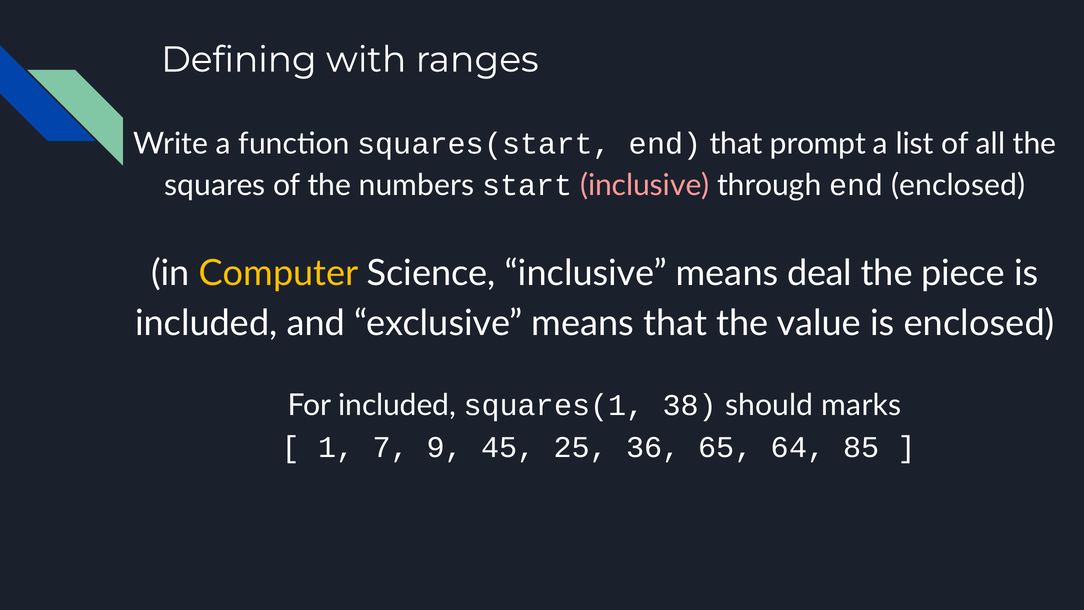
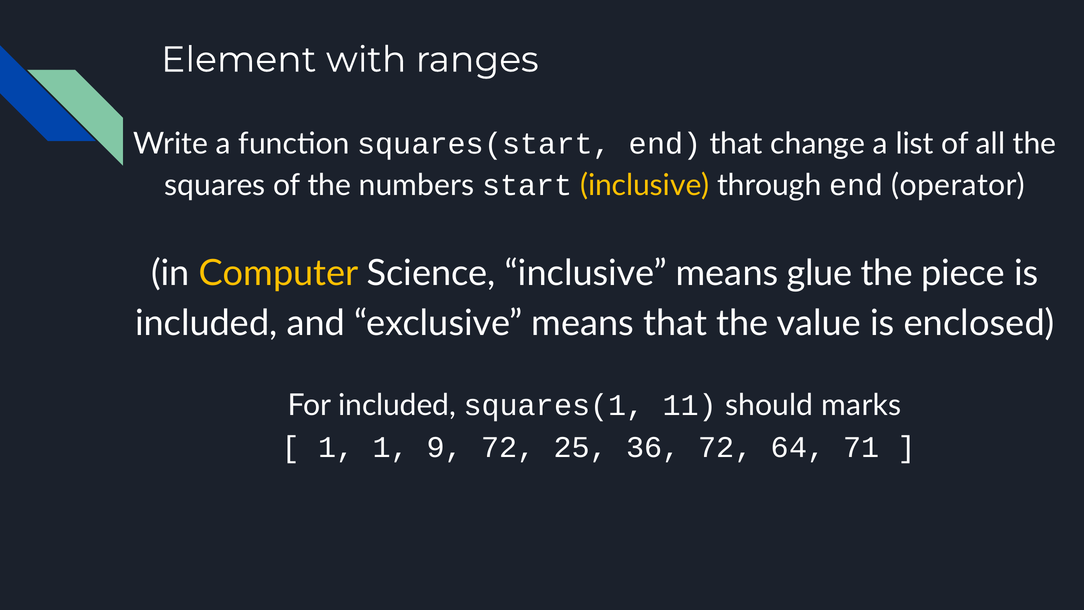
Defining: Defining -> Element (239, 60)
prompt: prompt -> change (818, 144)
inclusive colour: pink -> yellow (645, 185)
end enclosed: enclosed -> operator (958, 185)
deal: deal -> glue (820, 273)
38: 38 -> 11 (690, 405)
1 7: 7 -> 1 (391, 447)
9 45: 45 -> 72 (508, 447)
36 65: 65 -> 72 (726, 447)
85: 85 -> 71 (861, 447)
